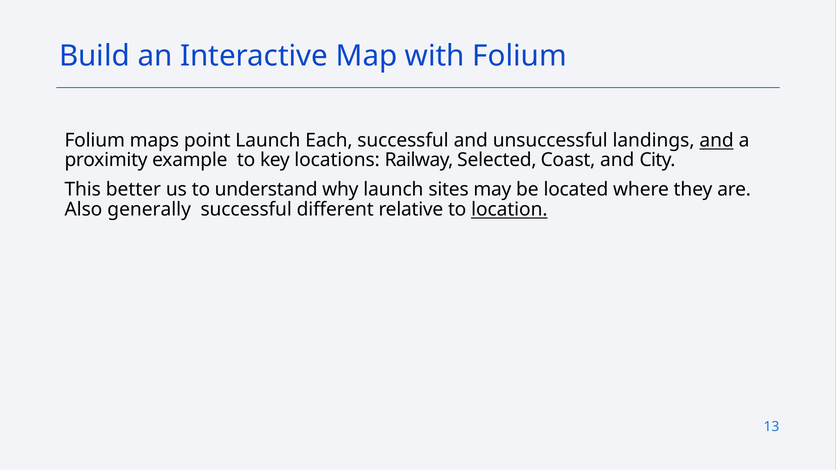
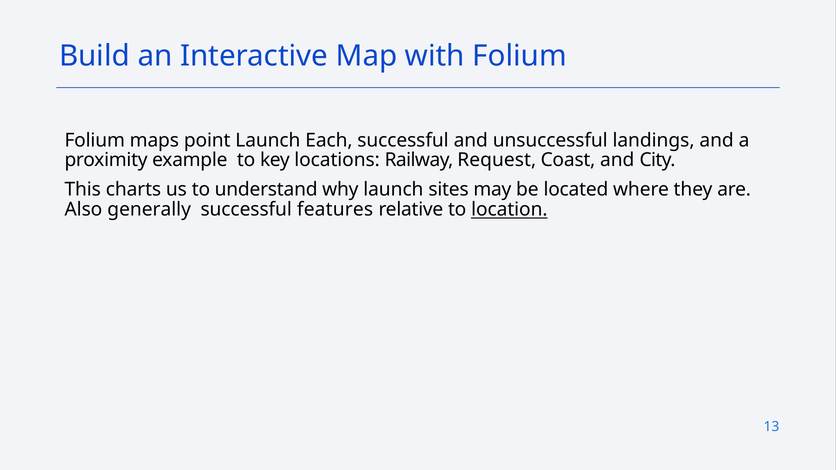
and underline: present -> none (717, 141)
Selected: Selected -> Request (497, 160)
better: better -> charts (133, 190)
different: different -> features (335, 210)
